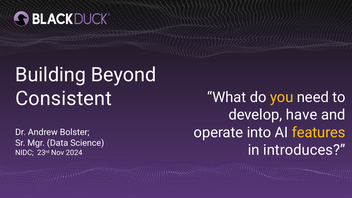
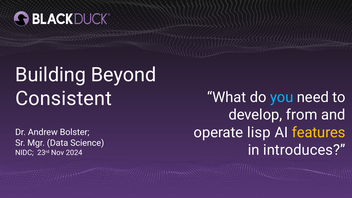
you colour: yellow -> light blue (282, 97)
have: have -> from (302, 115)
into: into -> lisp (259, 132)
